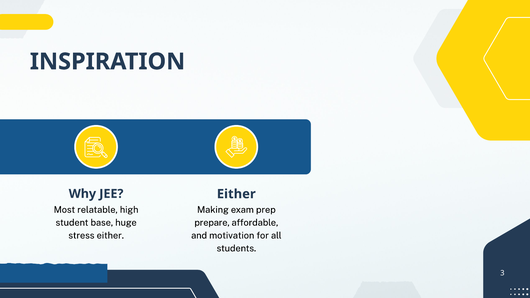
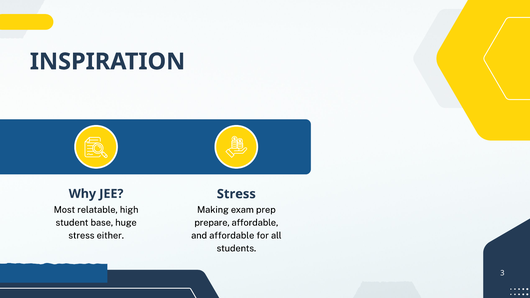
JEE Either: Either -> Stress (236, 194)
and motivation: motivation -> affordable (232, 236)
